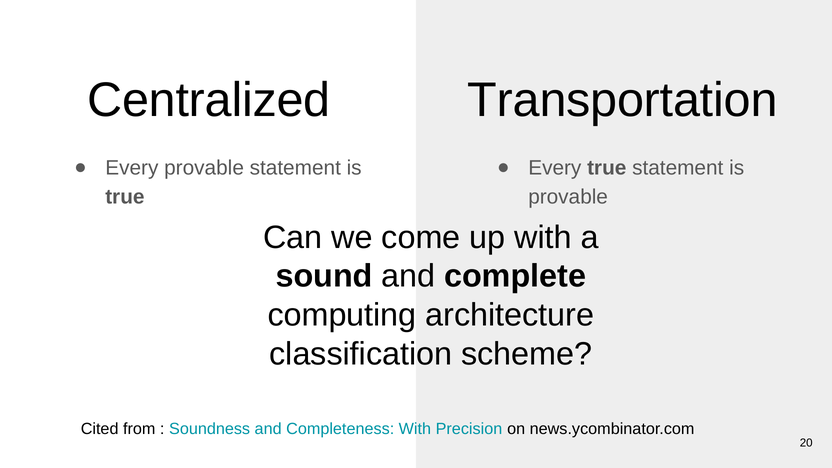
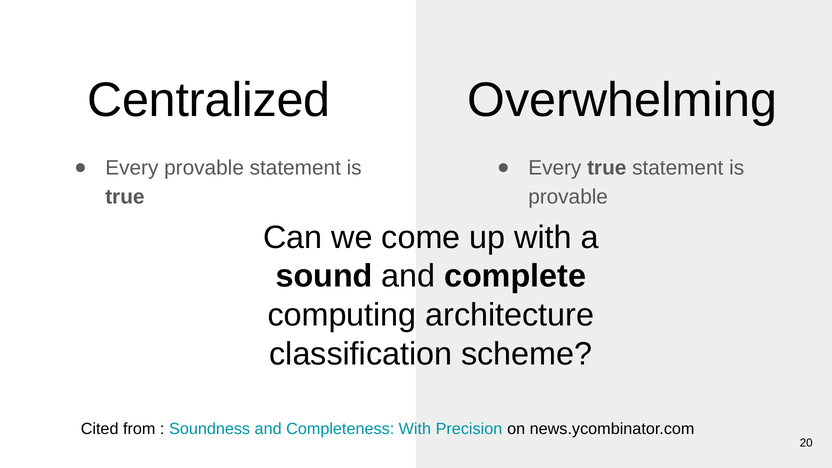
Transportation: Transportation -> Overwhelming (622, 100)
